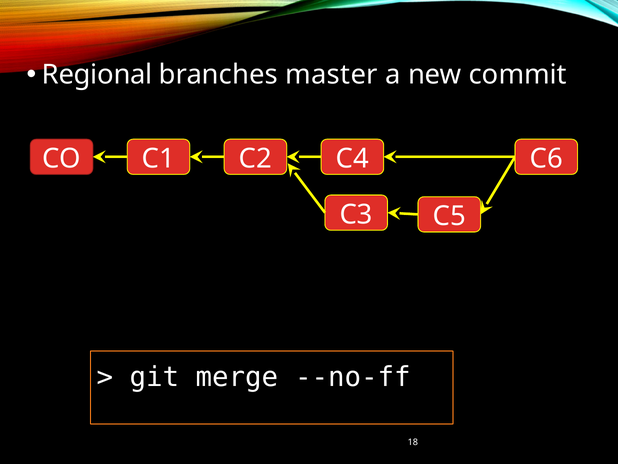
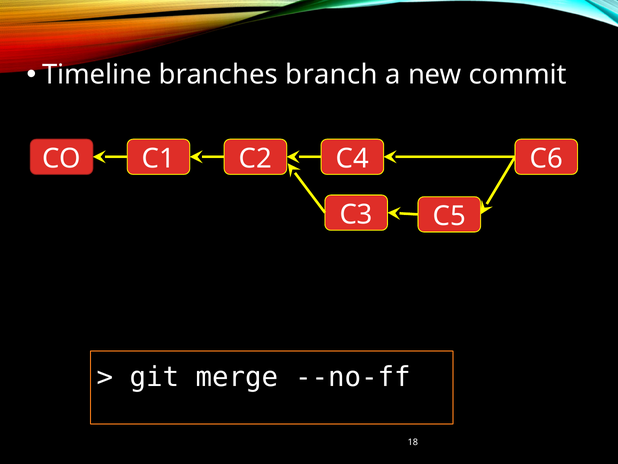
Regional: Regional -> Timeline (97, 74)
master: master -> branch (331, 74)
